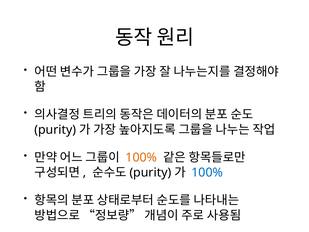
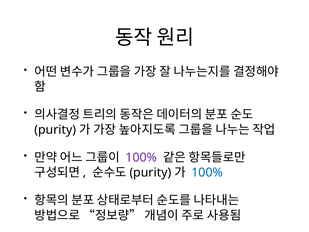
100% colour: orange -> purple (141, 157)
